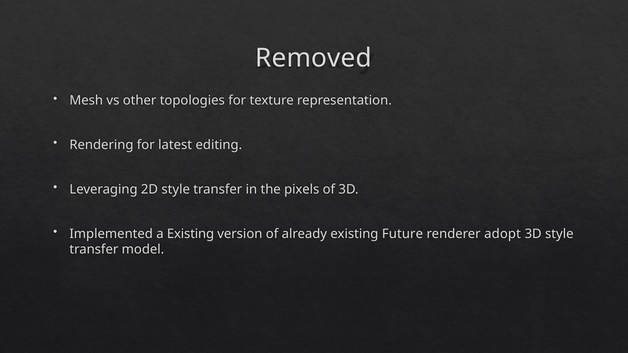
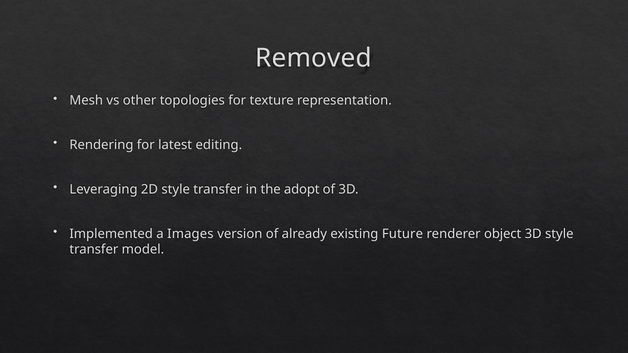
pixels: pixels -> adopt (302, 189)
a Existing: Existing -> Images (190, 234)
adopt: adopt -> object (503, 234)
